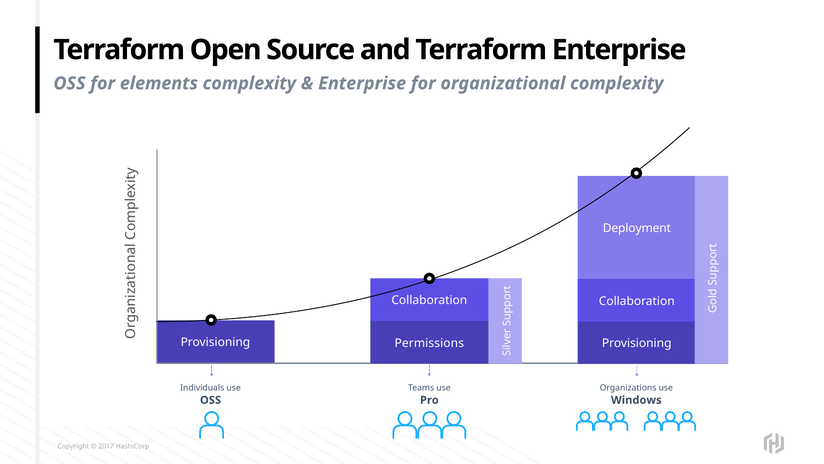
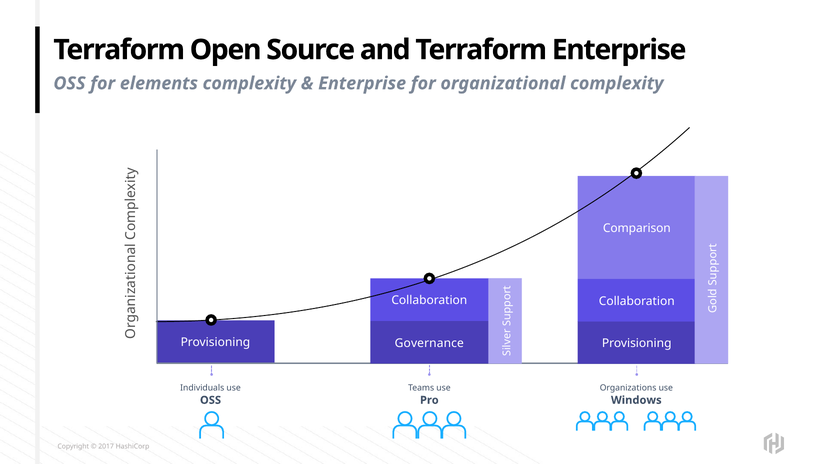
Deployment: Deployment -> Comparison (637, 228)
Permissions: Permissions -> Governance (429, 343)
